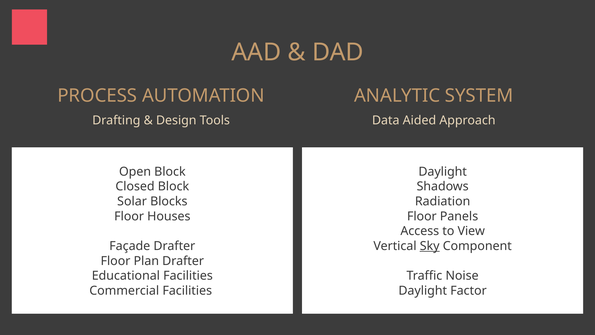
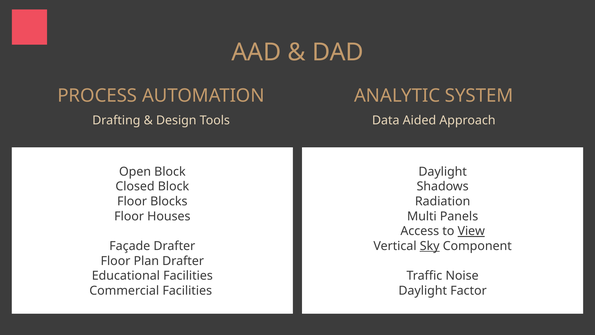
Solar: Solar -> Floor (132, 201)
Floor: Floor -> Multi (422, 216)
View underline: none -> present (471, 231)
